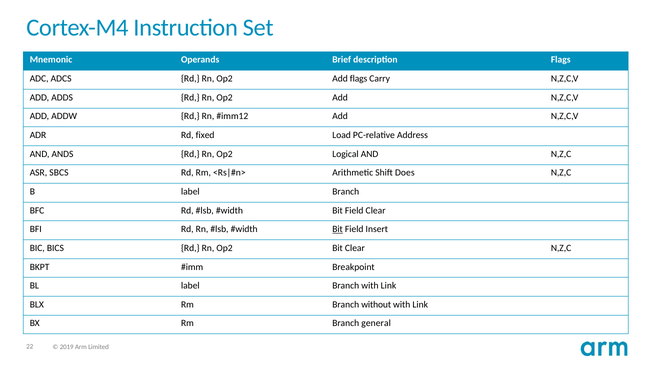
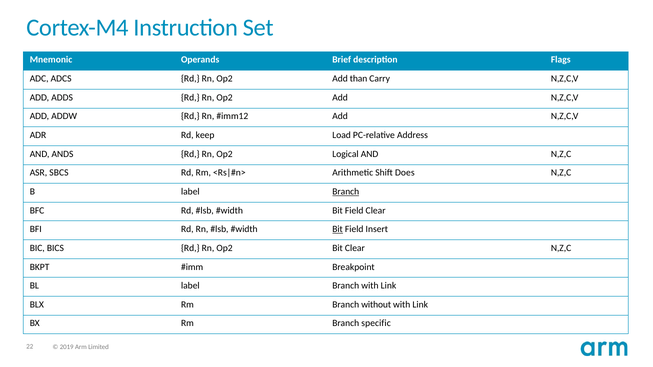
Add flags: flags -> than (359, 79)
fixed: fixed -> keep (205, 135)
Branch underline: none -> present (346, 192)
general: general -> specific (376, 324)
